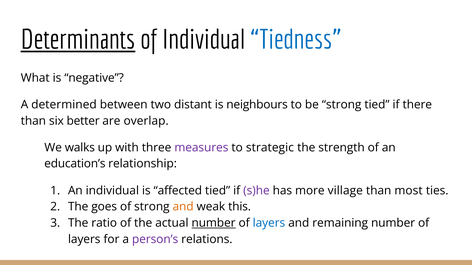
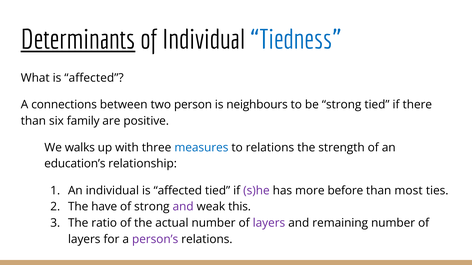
What is negative: negative -> affected (94, 78)
determined: determined -> connections (64, 105)
distant: distant -> person (193, 105)
better: better -> family (83, 121)
overlap: overlap -> positive (146, 121)
measures colour: purple -> blue (201, 148)
to strategic: strategic -> relations (270, 148)
village: village -> before (345, 191)
goes: goes -> have (104, 207)
and colour: orange -> purple (183, 207)
number underline: present -> none (214, 223)
layers colour: blue -> purple (269, 223)
